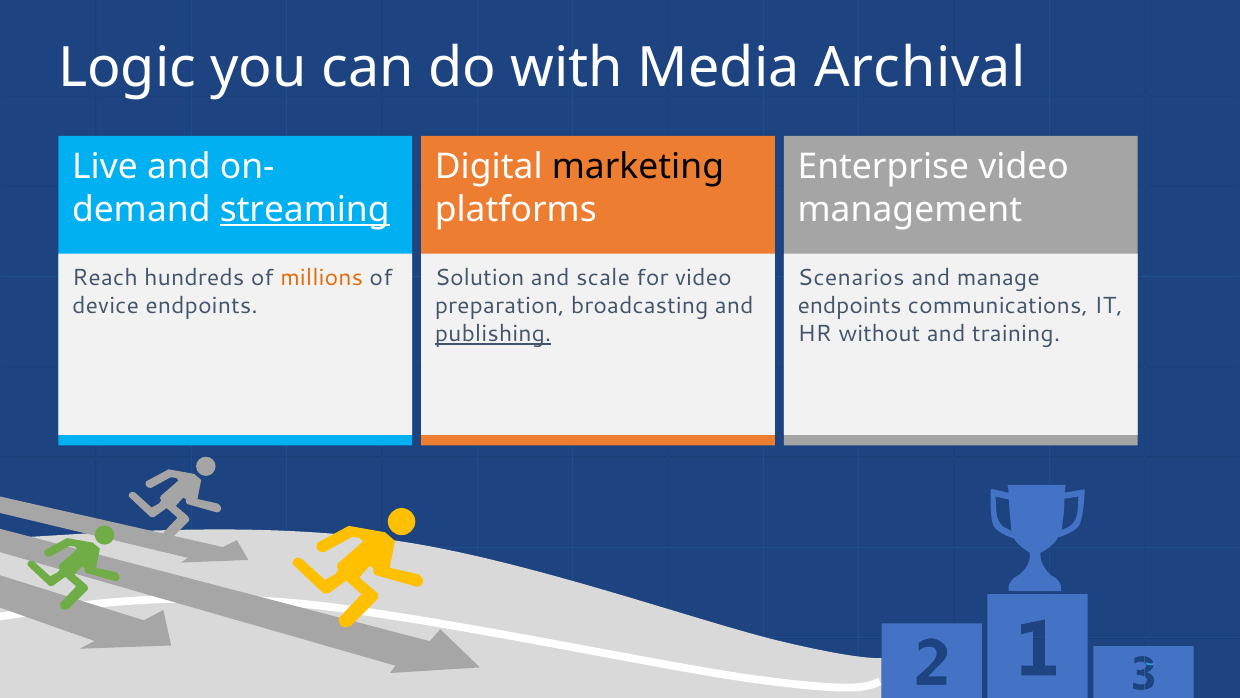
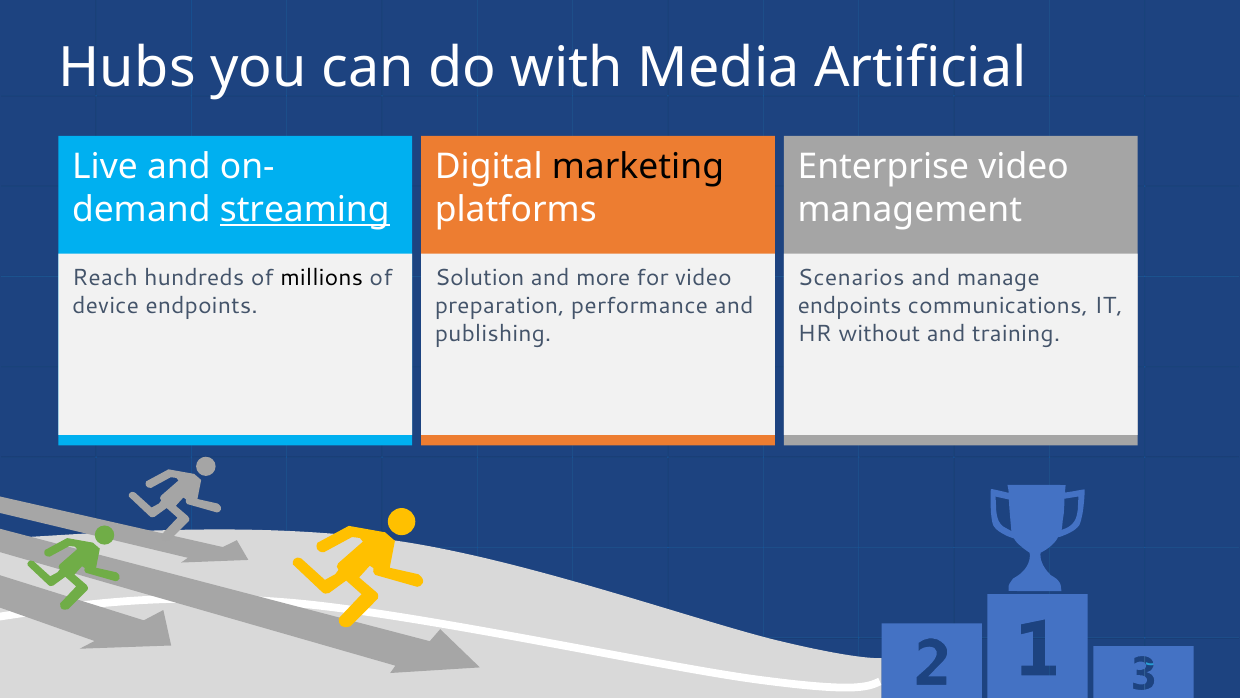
Logic: Logic -> Hubs (127, 68)
Archival: Archival -> Artificial (920, 68)
millions colour: orange -> black (322, 278)
scale: scale -> more (603, 278)
broadcasting: broadcasting -> performance (640, 306)
publishing underline: present -> none (493, 334)
